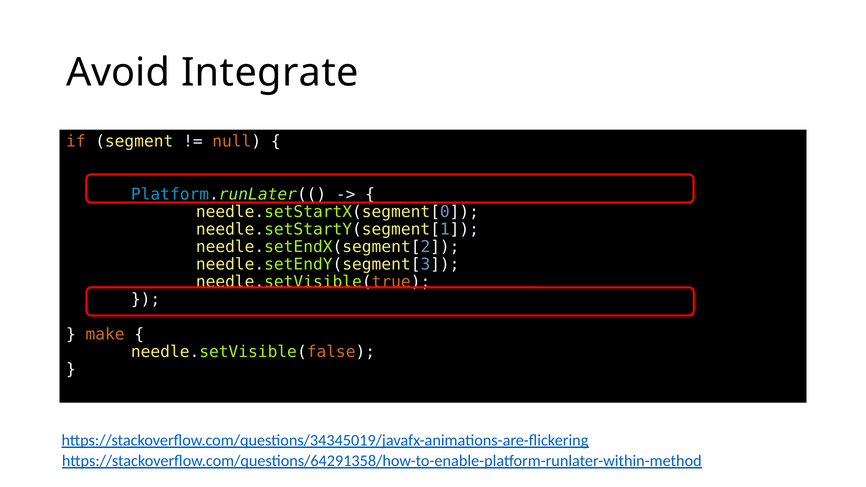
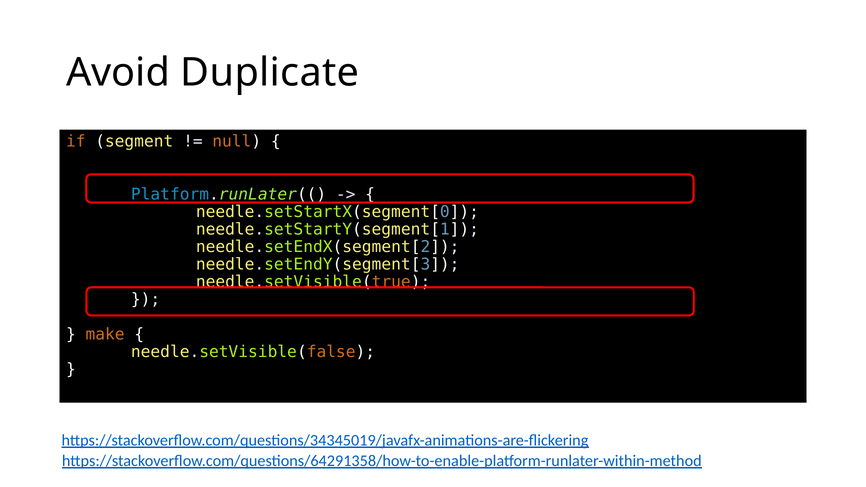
Integrate: Integrate -> Duplicate (270, 73)
